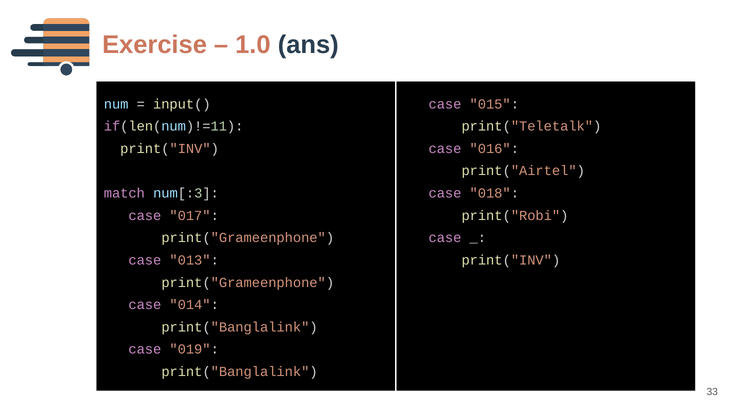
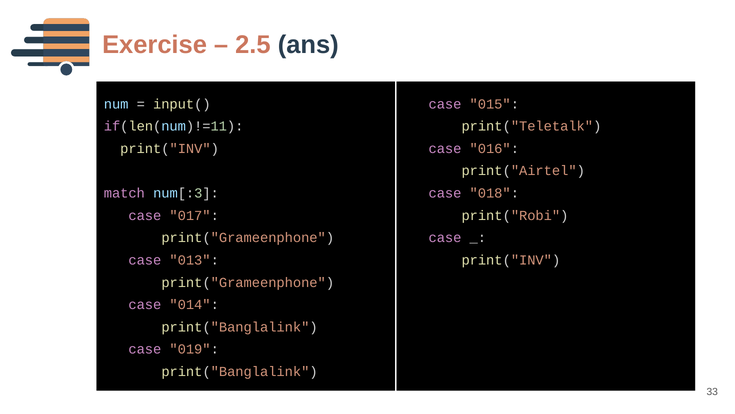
1.0: 1.0 -> 2.5 (253, 45)
